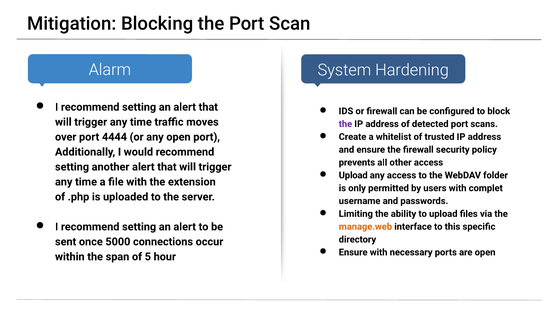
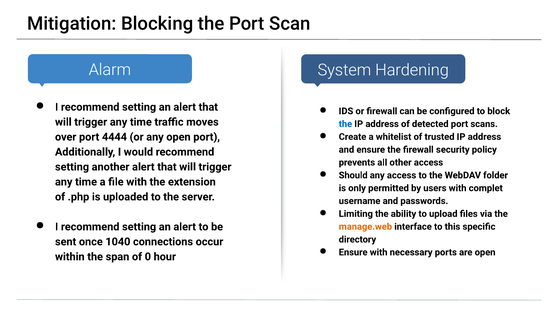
the colour: purple -> blue (345, 124)
Upload: Upload -> Should (353, 175)
5000: 5000 -> 1040 (118, 242)
5: 5 -> 0 (148, 257)
